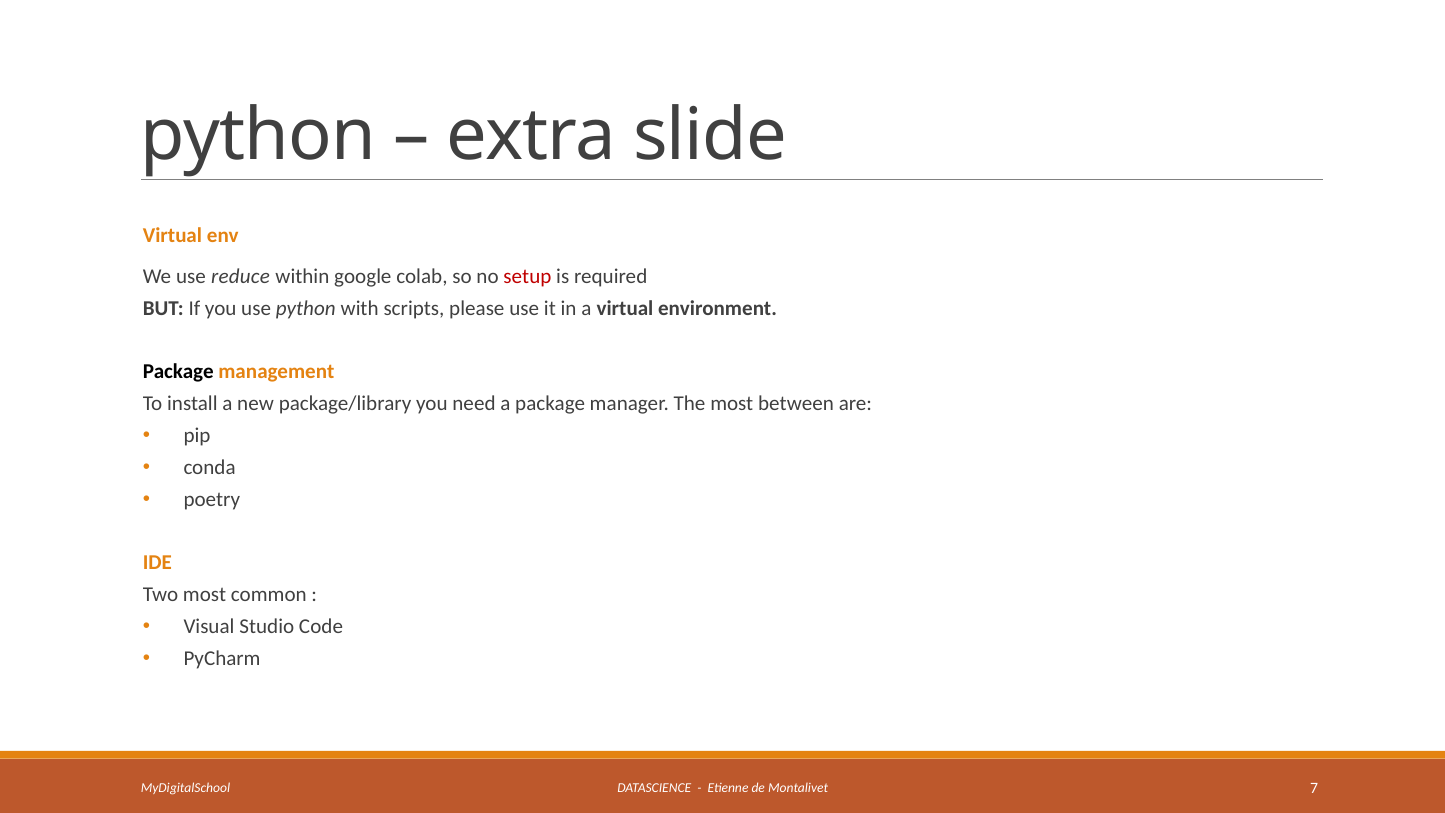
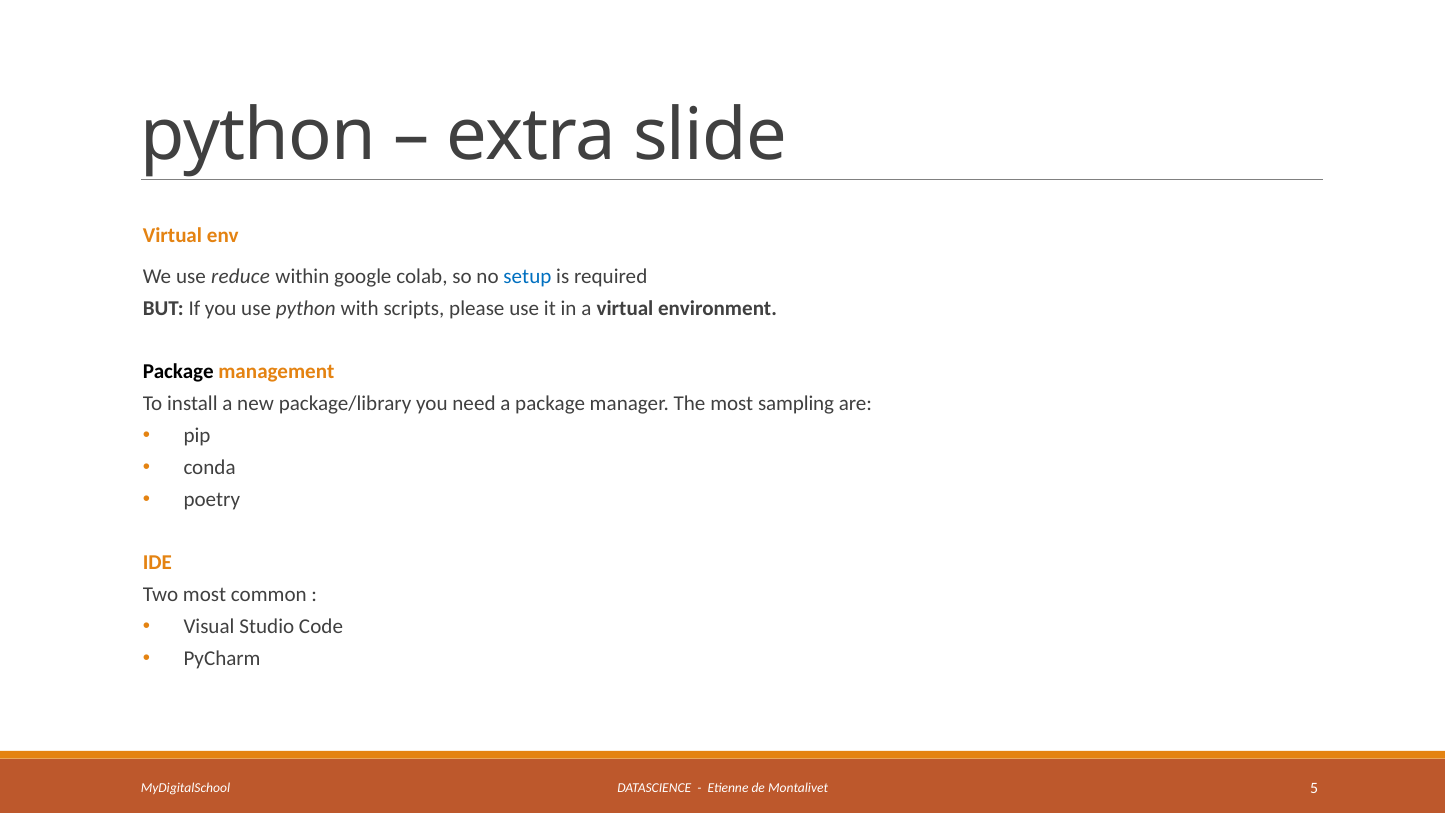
setup colour: red -> blue (527, 276)
between: between -> sampling (796, 404)
7: 7 -> 5 (1314, 788)
